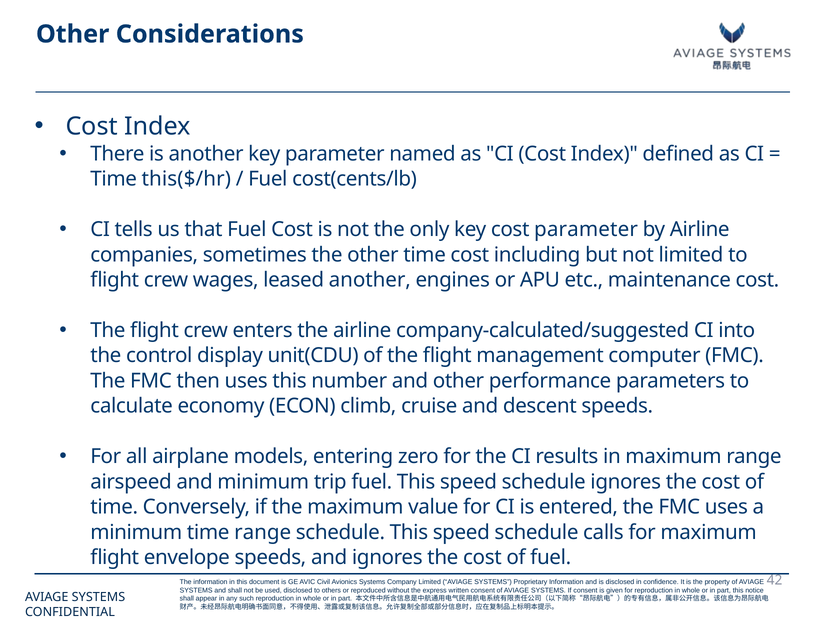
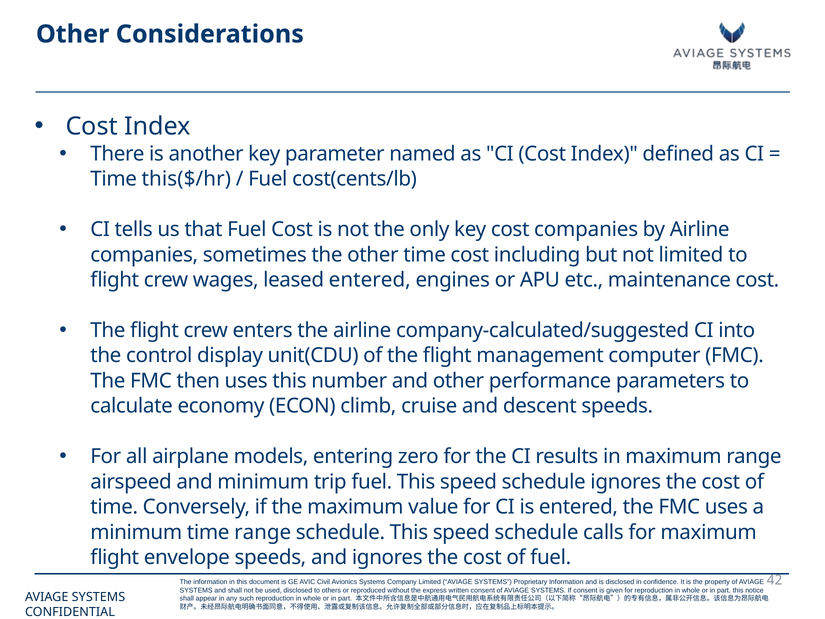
cost parameter: parameter -> companies (586, 230)
leased another: another -> entered (370, 280)
